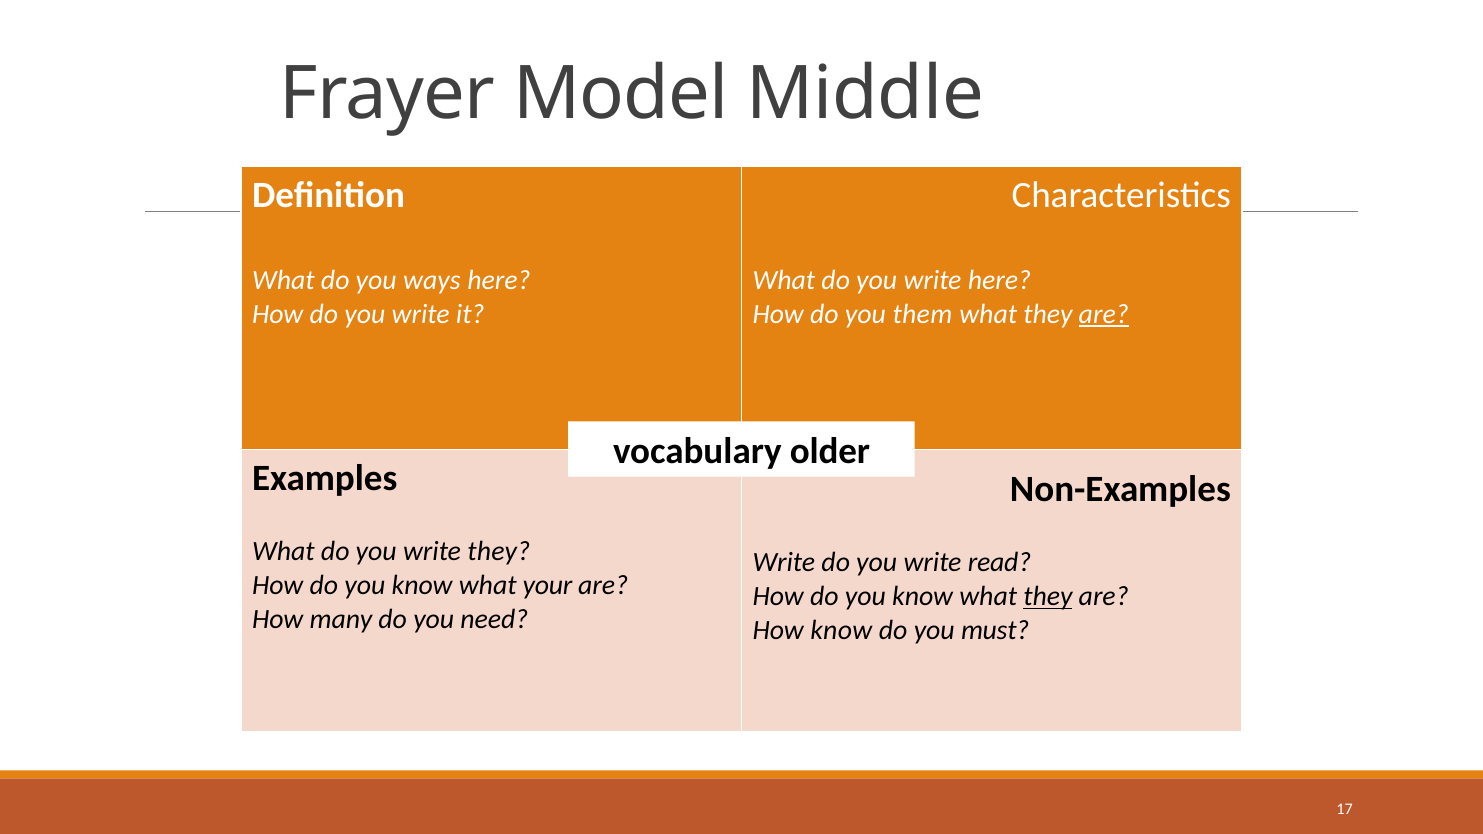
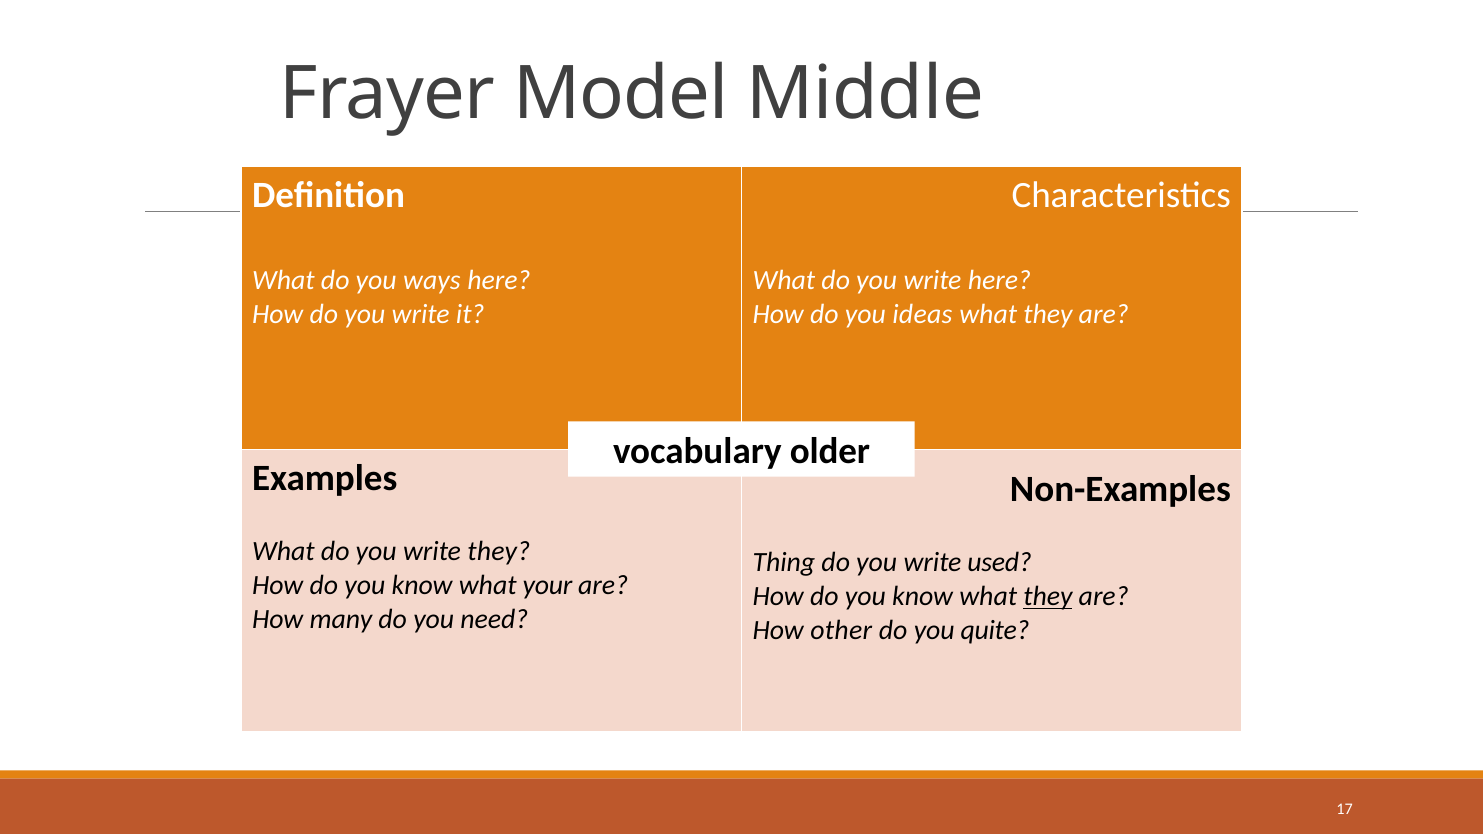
them: them -> ideas (922, 314)
are underline: present -> none (1104, 314)
Write: Write -> Thing (784, 563)
read: read -> used (1000, 563)
How know: know -> other (841, 631)
must: must -> quite (995, 631)
